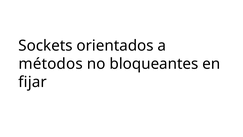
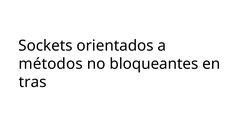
fijar: fijar -> tras (33, 82)
